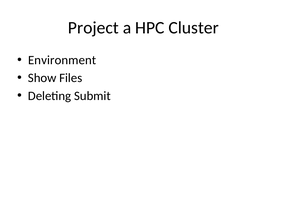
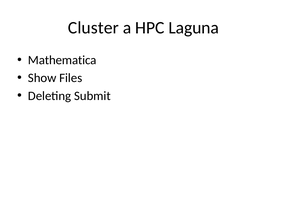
Project: Project -> Cluster (93, 28)
Cluster: Cluster -> Laguna (194, 28)
Environment: Environment -> Mathematica (62, 60)
